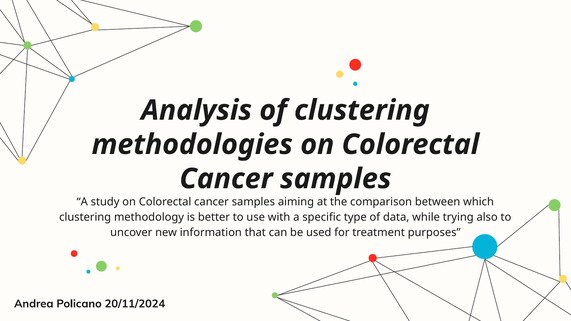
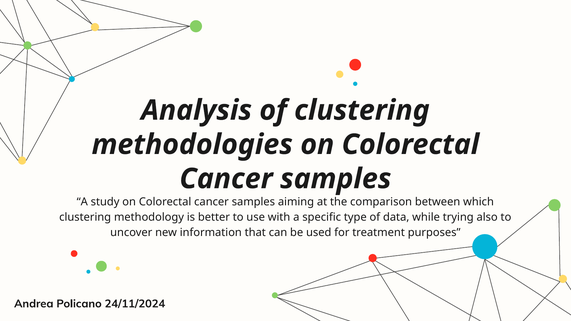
20/11/2024: 20/11/2024 -> 24/11/2024 (135, 304)
